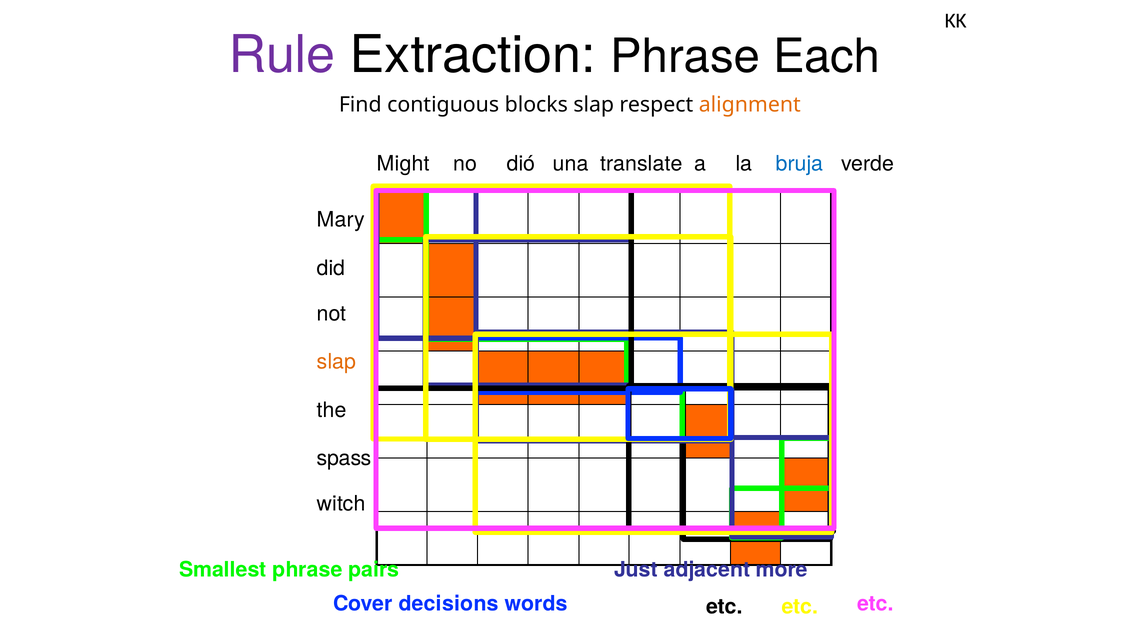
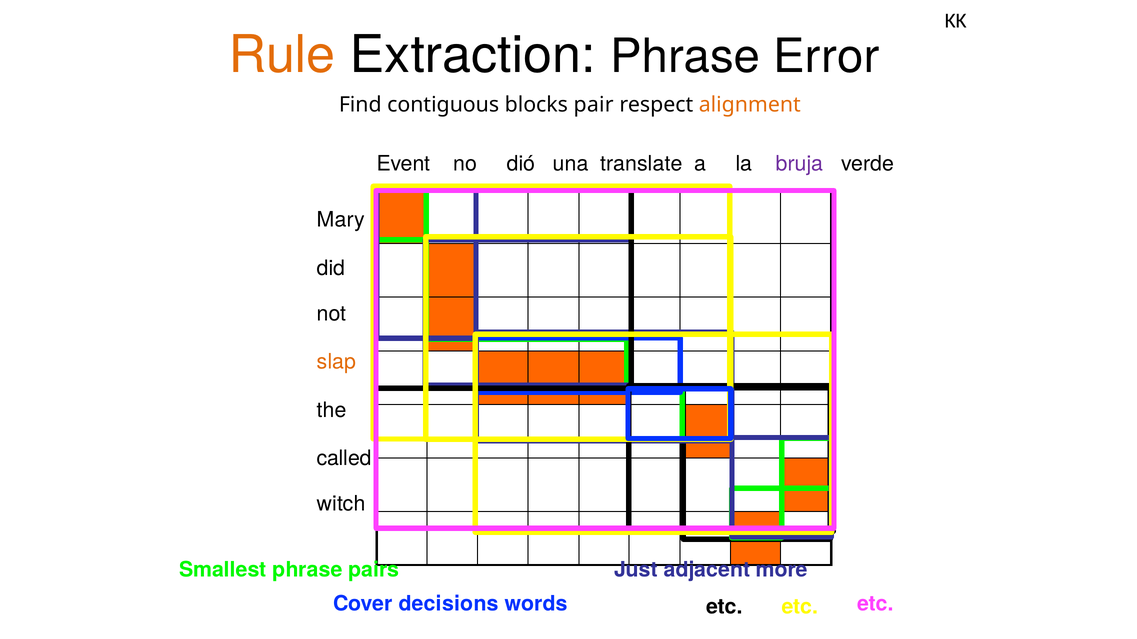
Rule colour: purple -> orange (282, 55)
Each: Each -> Error (826, 57)
blocks slap: slap -> pair (594, 105)
Might: Might -> Event (403, 164)
bruja colour: blue -> purple (800, 164)
spass: spass -> called (344, 459)
